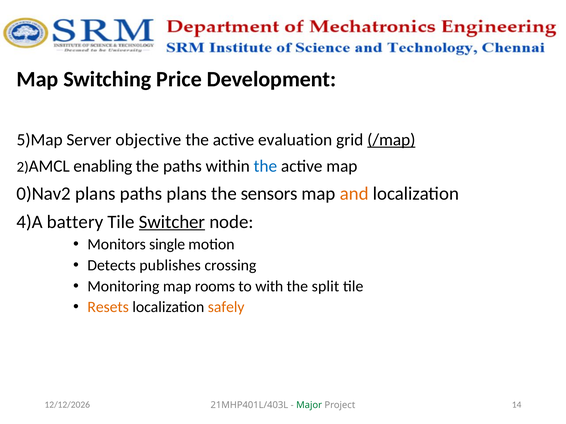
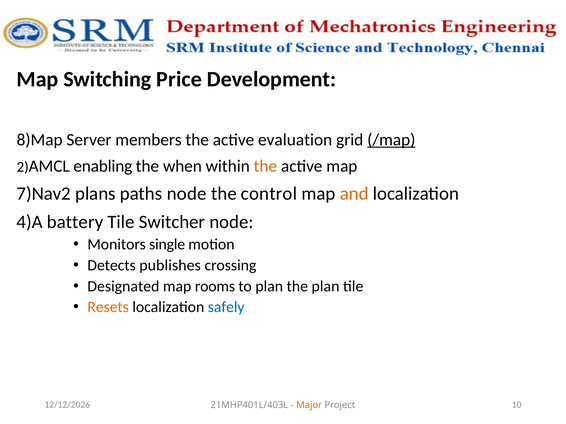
5)Map: 5)Map -> 8)Map (40, 140)
objective: objective -> members (148, 140)
the paths: paths -> when (182, 166)
the colour: blue -> orange (265, 166)
0)Nav2: 0)Nav2 -> 7)Nav2 (44, 194)
paths plans: plans -> node (187, 194)
sensors: sensors -> control (269, 194)
Switcher underline: present -> none (172, 222)
Monitoring: Monitoring -> Designated (123, 287)
to with: with -> plan (269, 287)
the split: split -> plan (325, 287)
safely colour: orange -> blue (226, 307)
14: 14 -> 10 (517, 405)
Major colour: green -> orange (309, 405)
